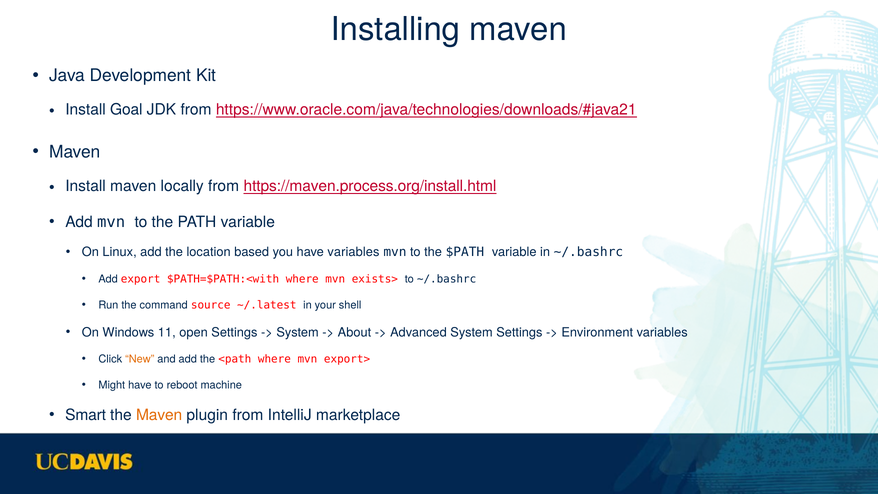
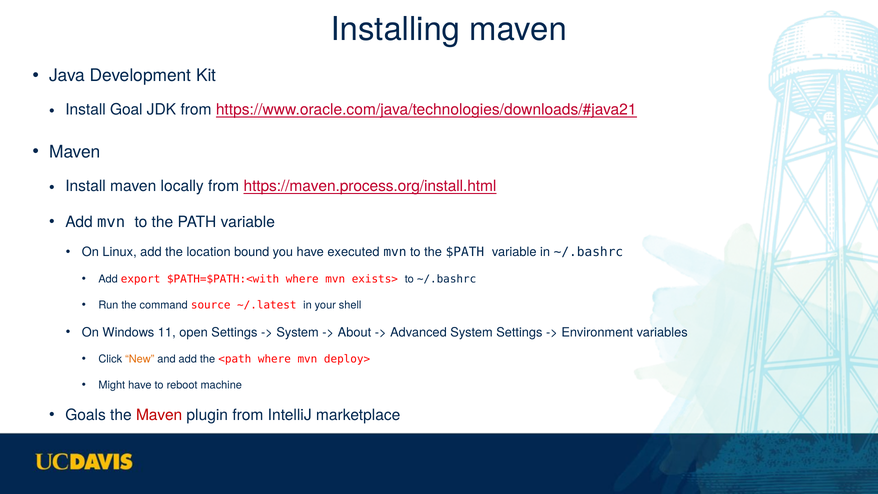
based: based -> bound (252, 252)
have variables: variables -> executed (353, 252)
export>: export> -> deploy> (347, 359)
Smart: Smart -> Goals (86, 415)
Maven colour: orange -> red (159, 415)
